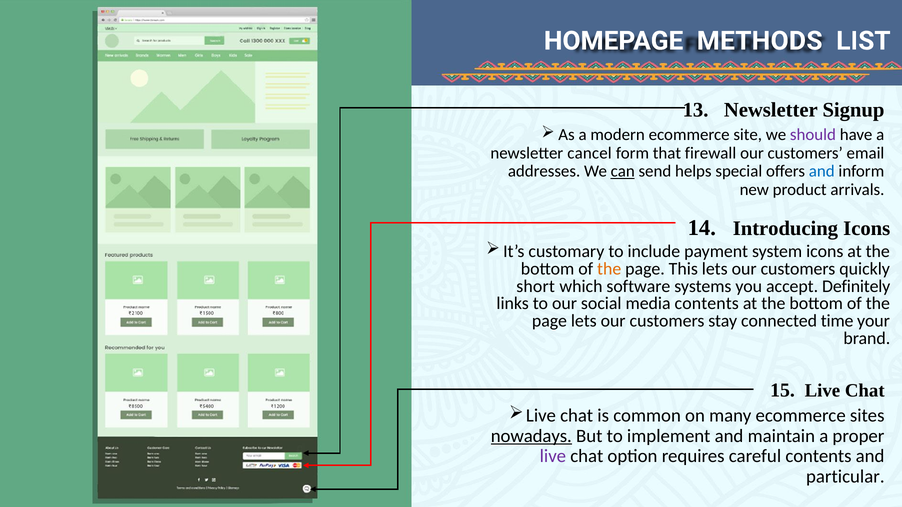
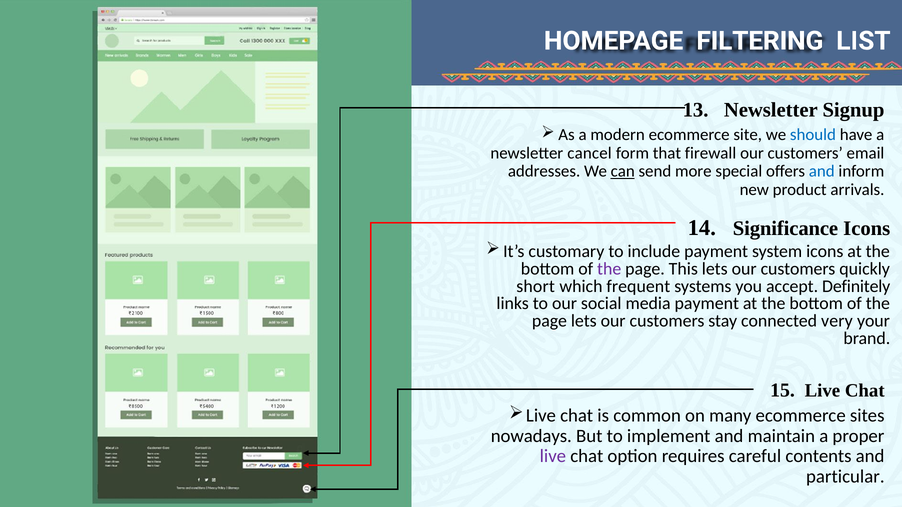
METHODS: METHODS -> FILTERING (760, 41)
should colour: purple -> blue (813, 135)
helps: helps -> more (693, 172)
Introducing: Introducing -> Significance (785, 228)
the colour: orange -> purple (609, 269)
software: software -> frequent (638, 286)
media contents: contents -> payment (707, 304)
time: time -> very (837, 321)
nowadays underline: present -> none (531, 436)
